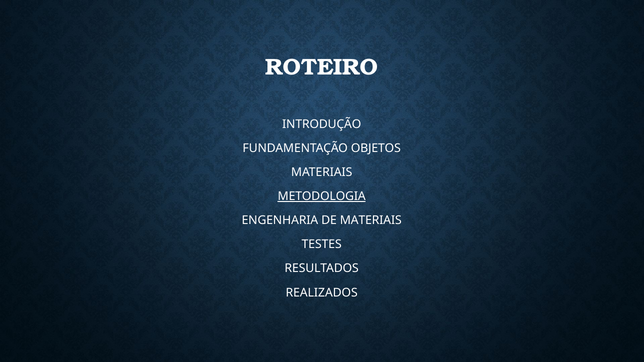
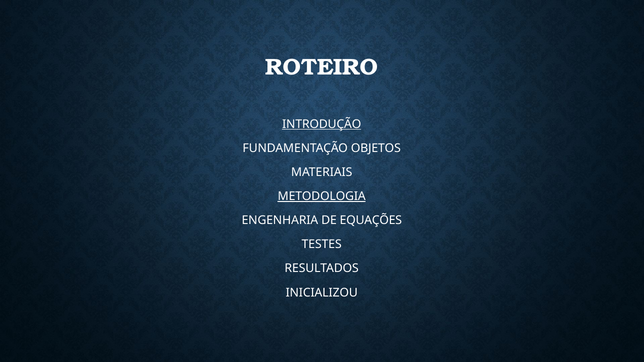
INTRODUÇÃO underline: none -> present (322, 124)
DE MATERIAIS: MATERIAIS -> EQUAÇÕES (371, 220)
REALIZADOS: REALIZADOS -> INICIALIZOU (322, 293)
